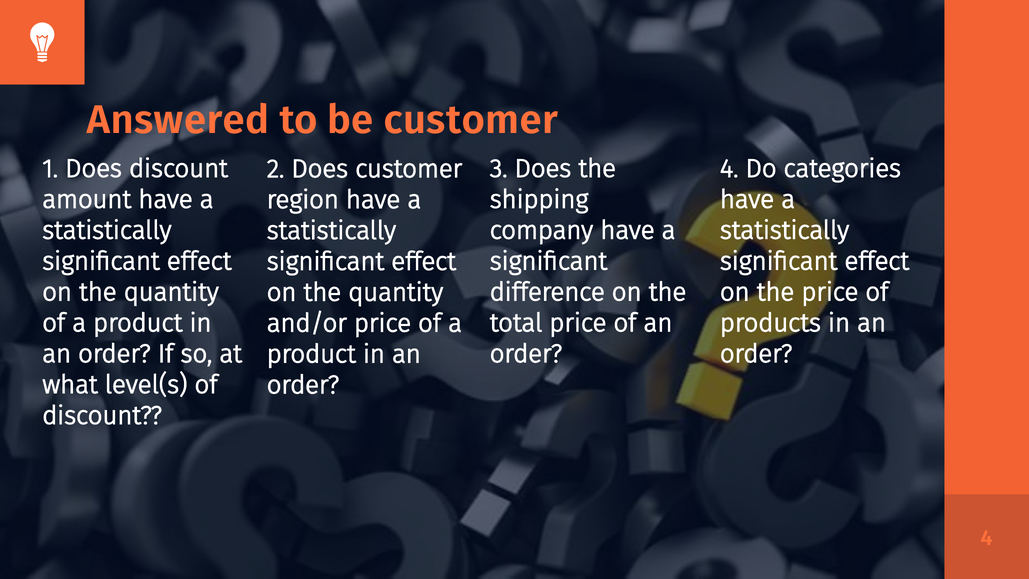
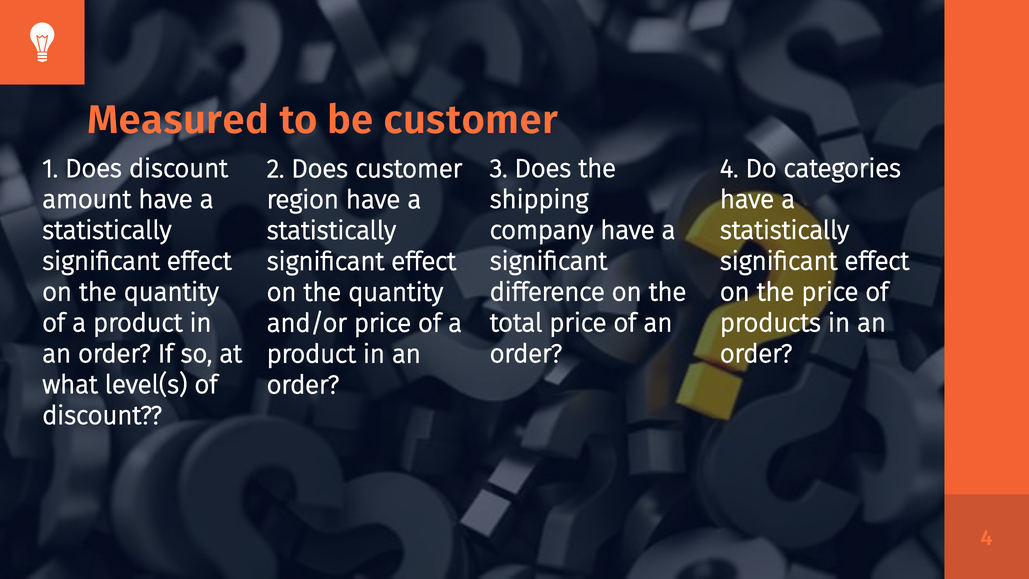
Answered: Answered -> Measured (178, 120)
